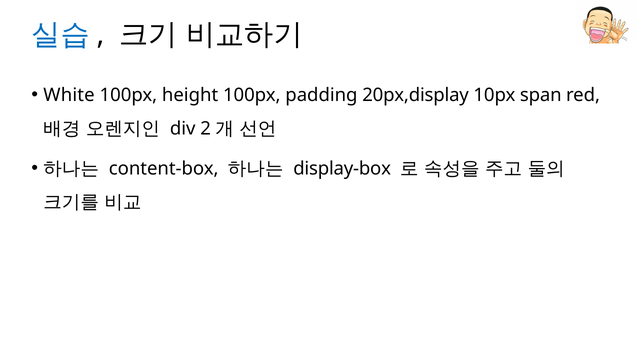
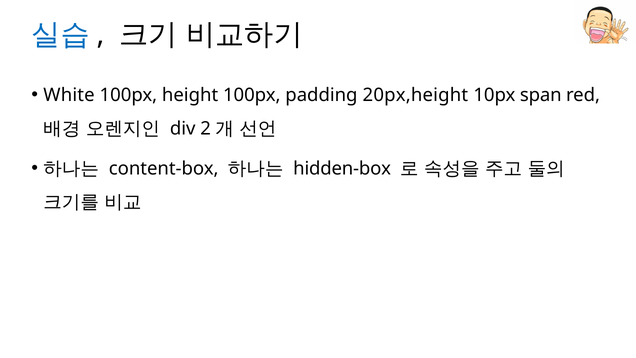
20px,display: 20px,display -> 20px,height (415, 95)
display-box: display-box -> hidden-box (342, 169)
